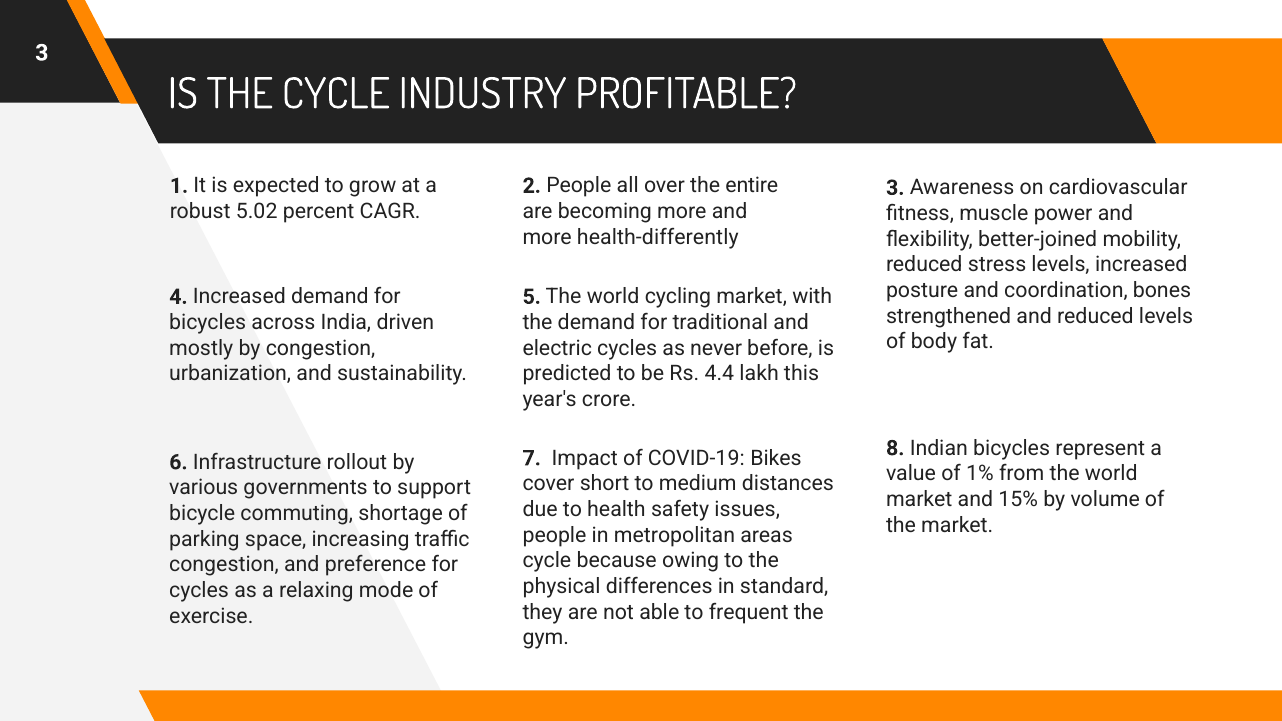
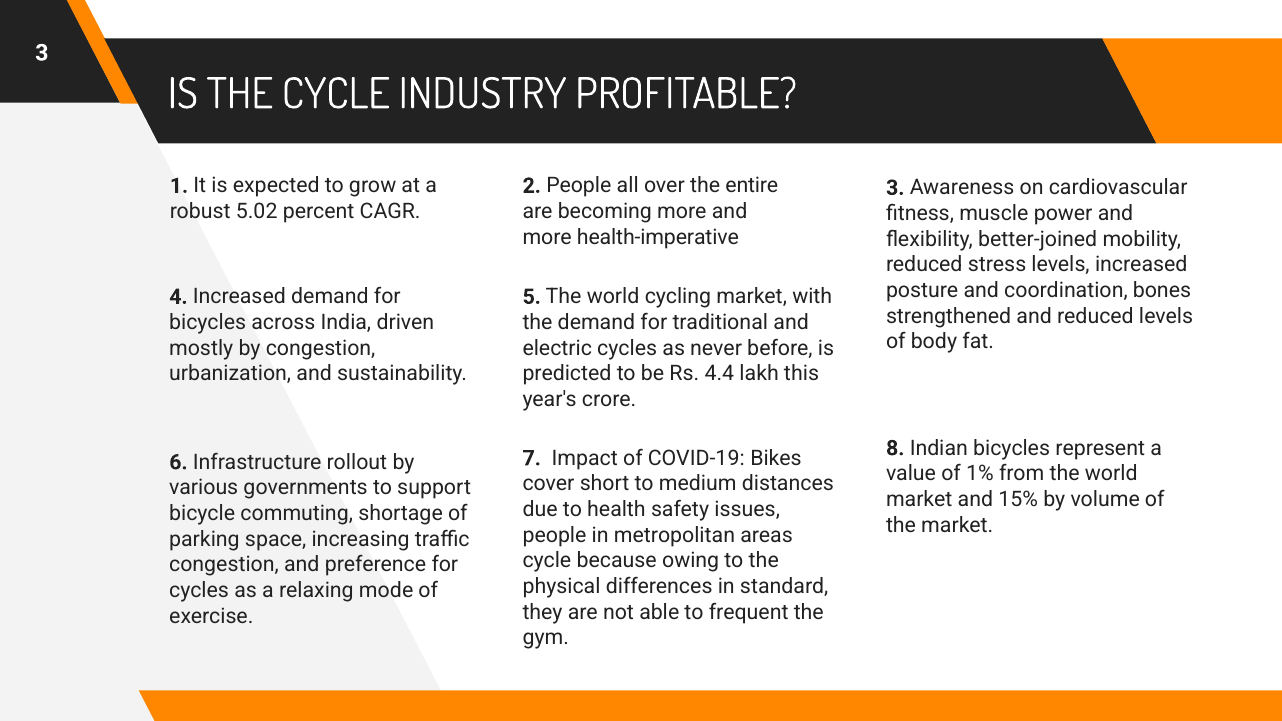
health-differently: health-differently -> health-imperative (658, 237)
